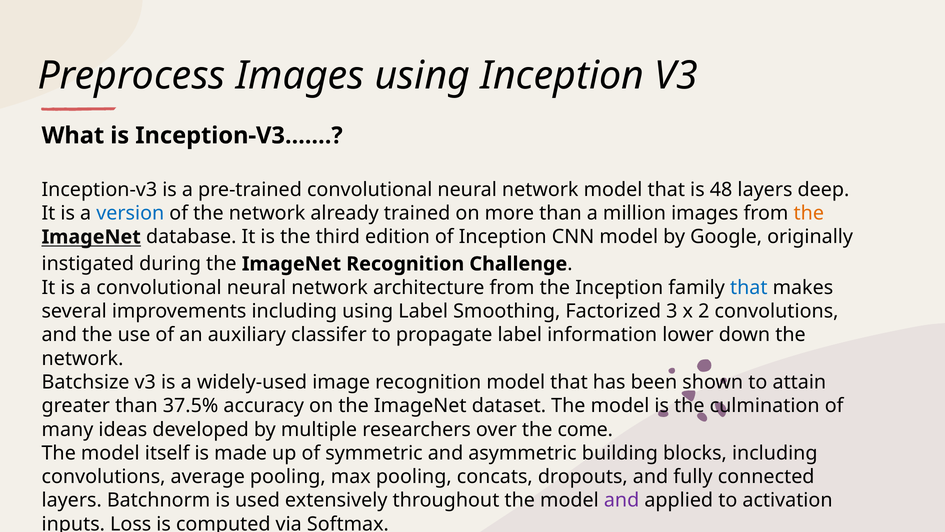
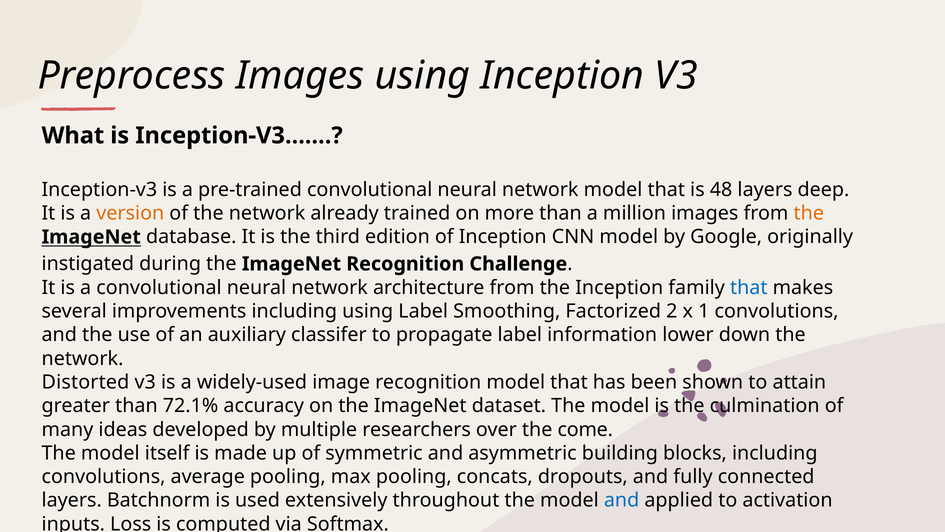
version colour: blue -> orange (130, 213)
3: 3 -> 2 (672, 311)
2: 2 -> 1 (704, 311)
Batchsize: Batchsize -> Distorted (85, 382)
37.5%: 37.5% -> 72.1% (191, 406)
and colour: purple -> blue (622, 500)
